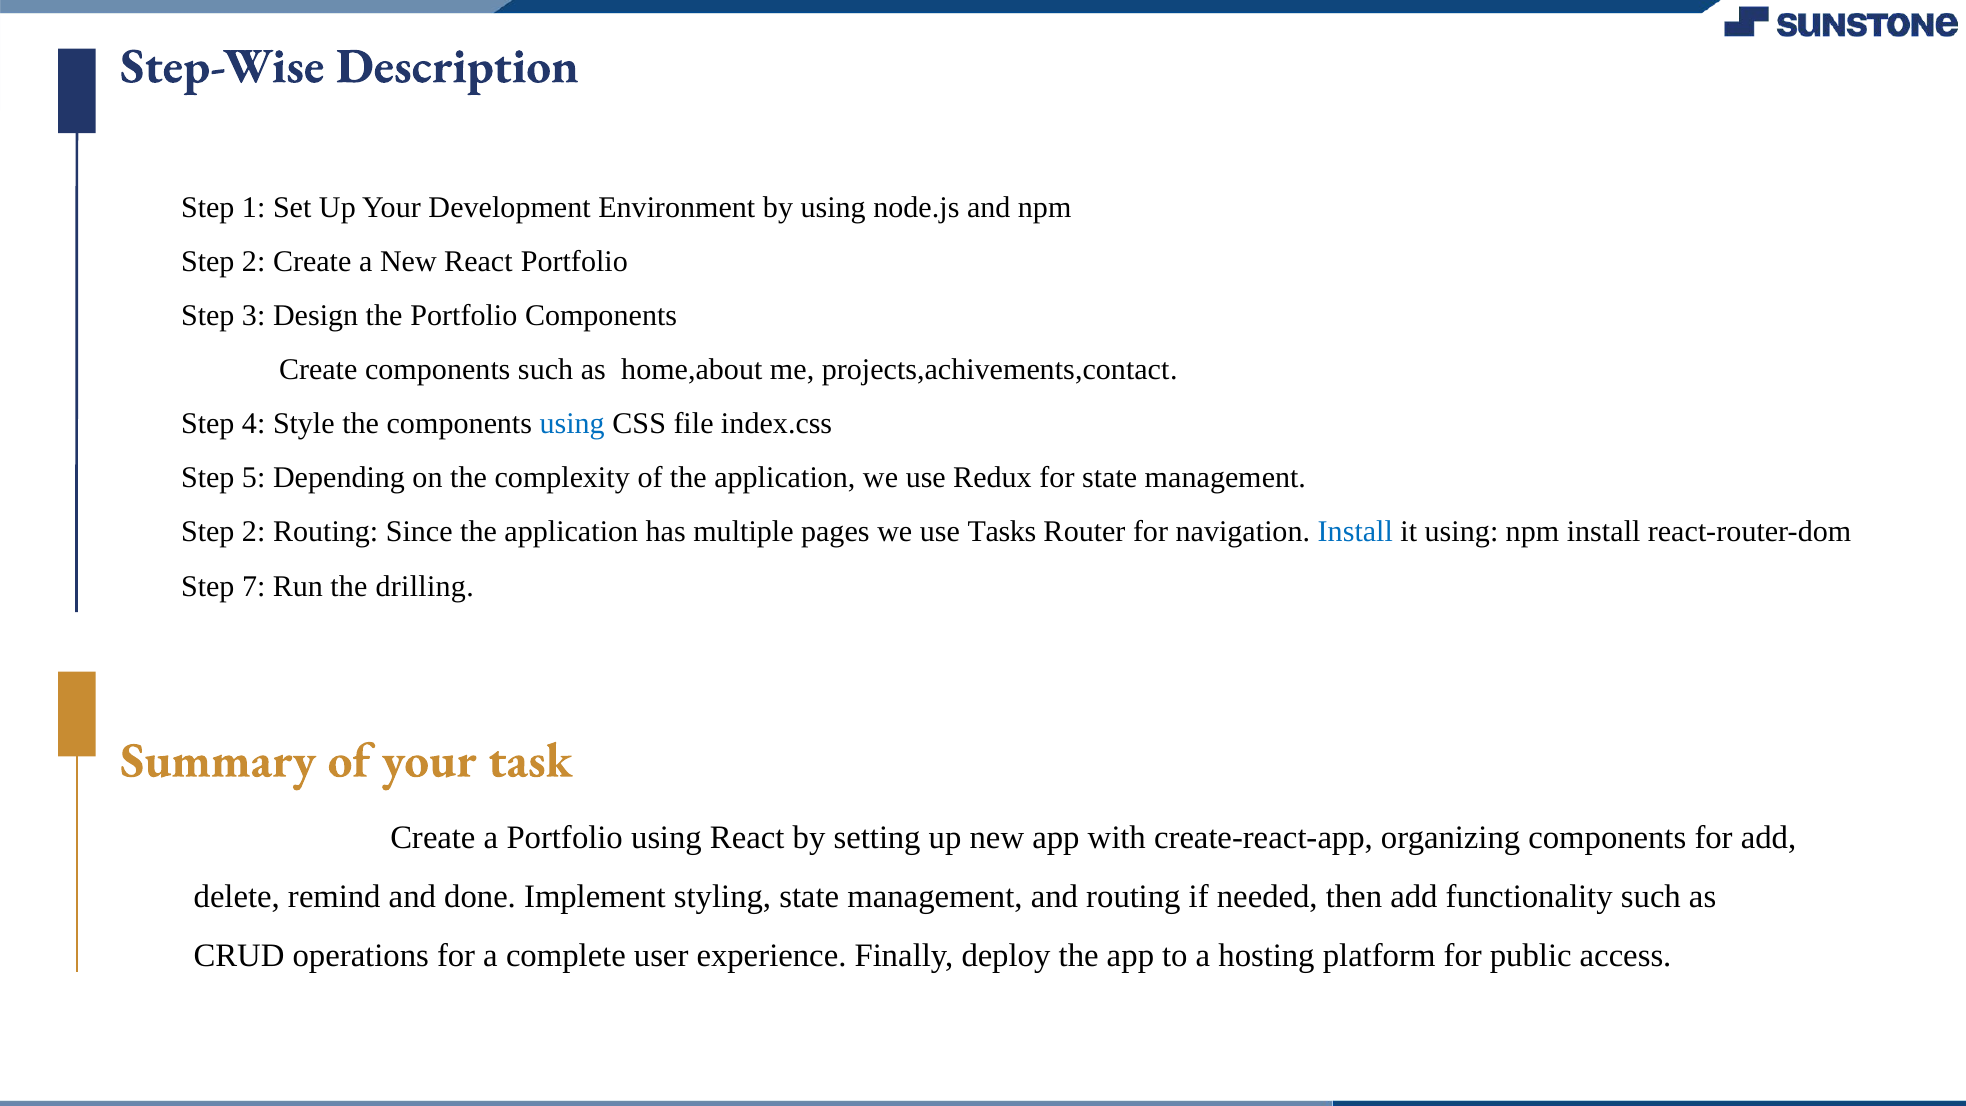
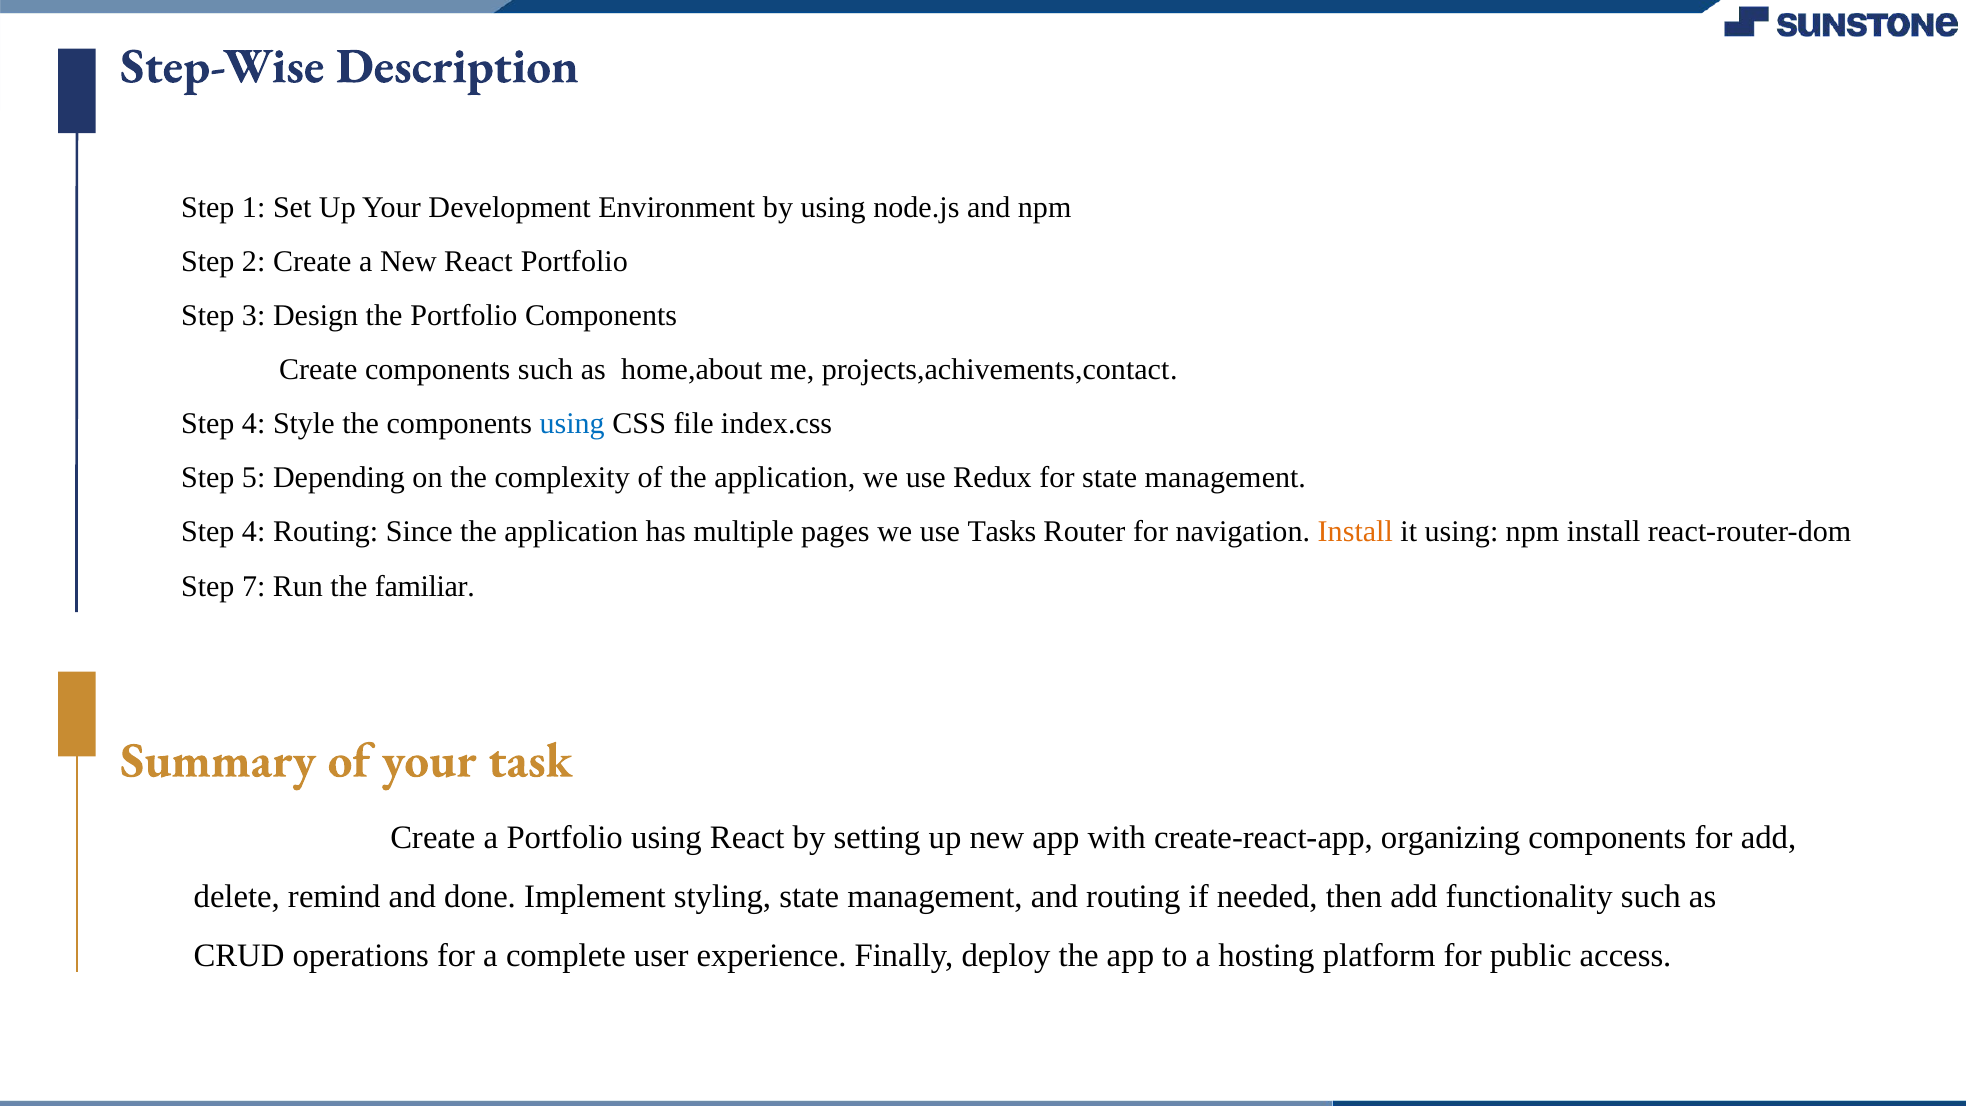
2: 2 -> 4 (254, 532)
Install colour: blue -> orange (1355, 532)
drilling: drilling -> familiar (425, 586)
